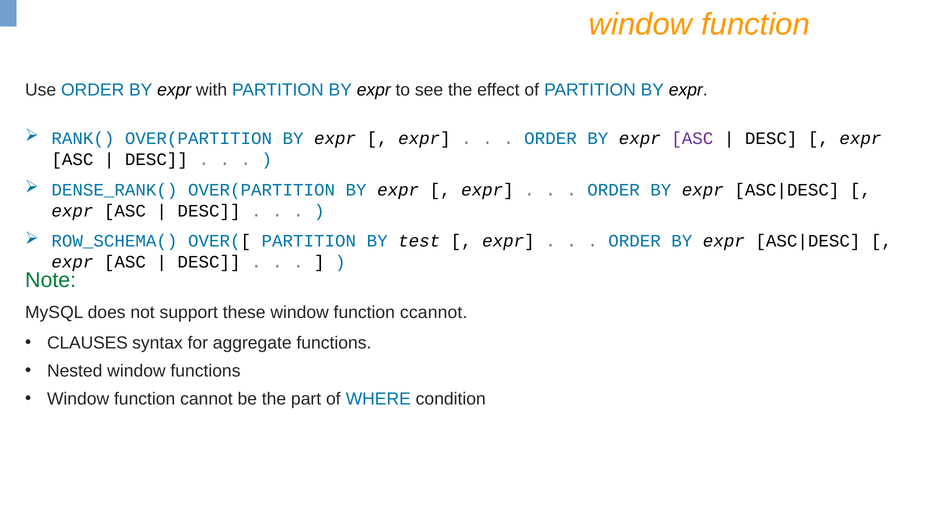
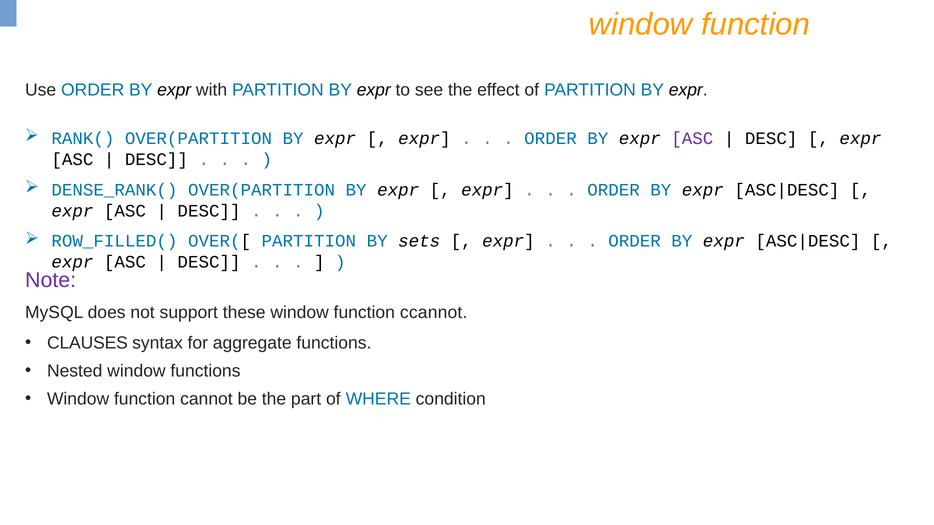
ROW_SCHEMA(: ROW_SCHEMA( -> ROW_FILLED( (114, 241)
test: test -> sets (419, 241)
Note colour: green -> purple (51, 280)
